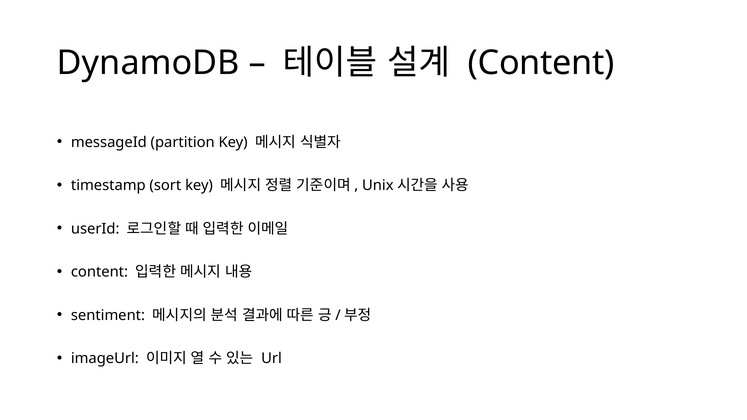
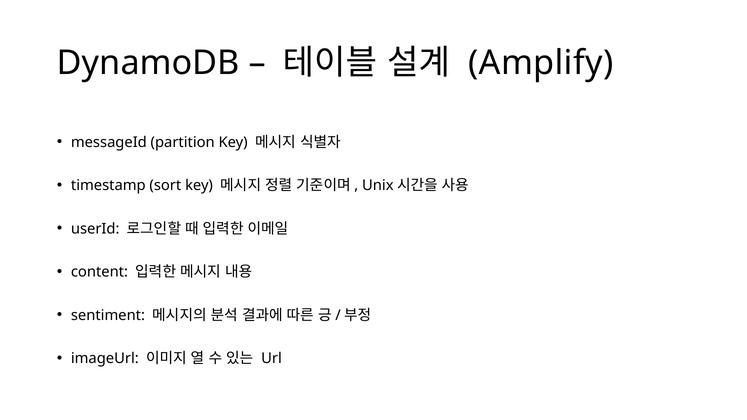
Content: Content -> Amplify (541, 63)
